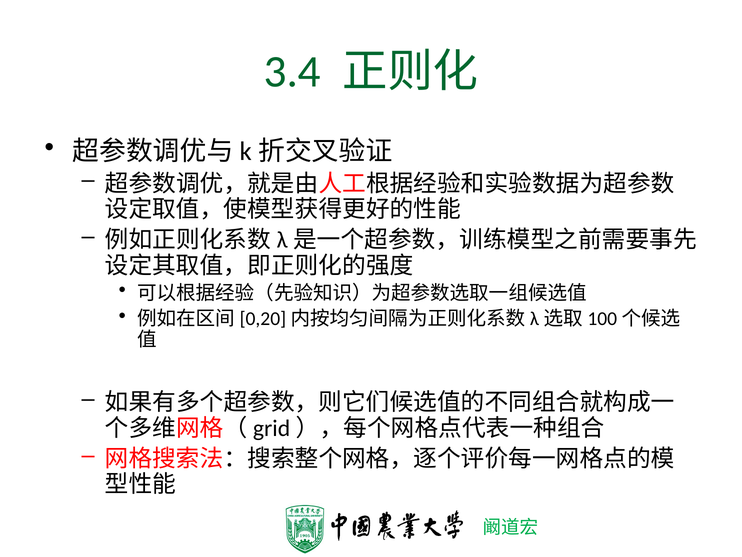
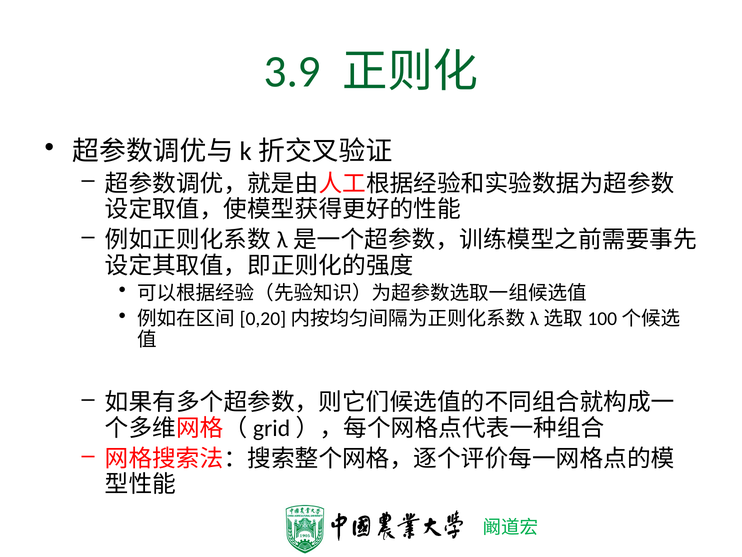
3.4: 3.4 -> 3.9 (292, 72)
